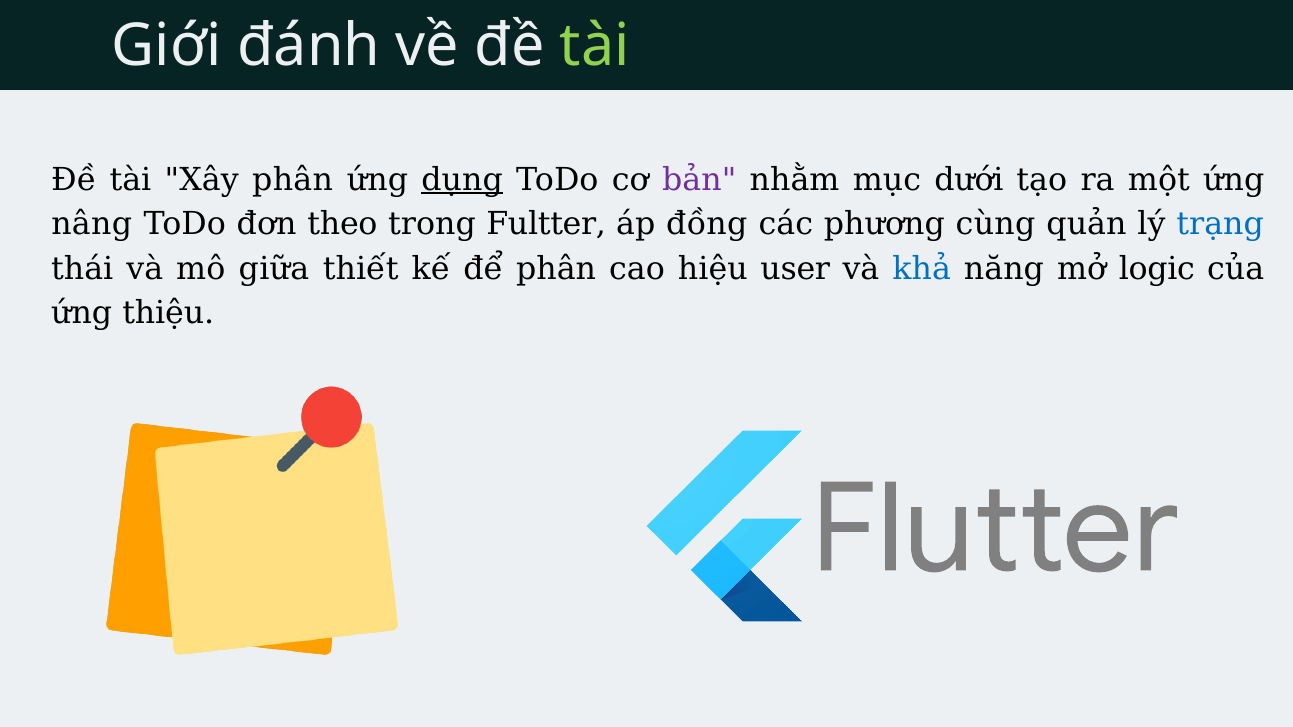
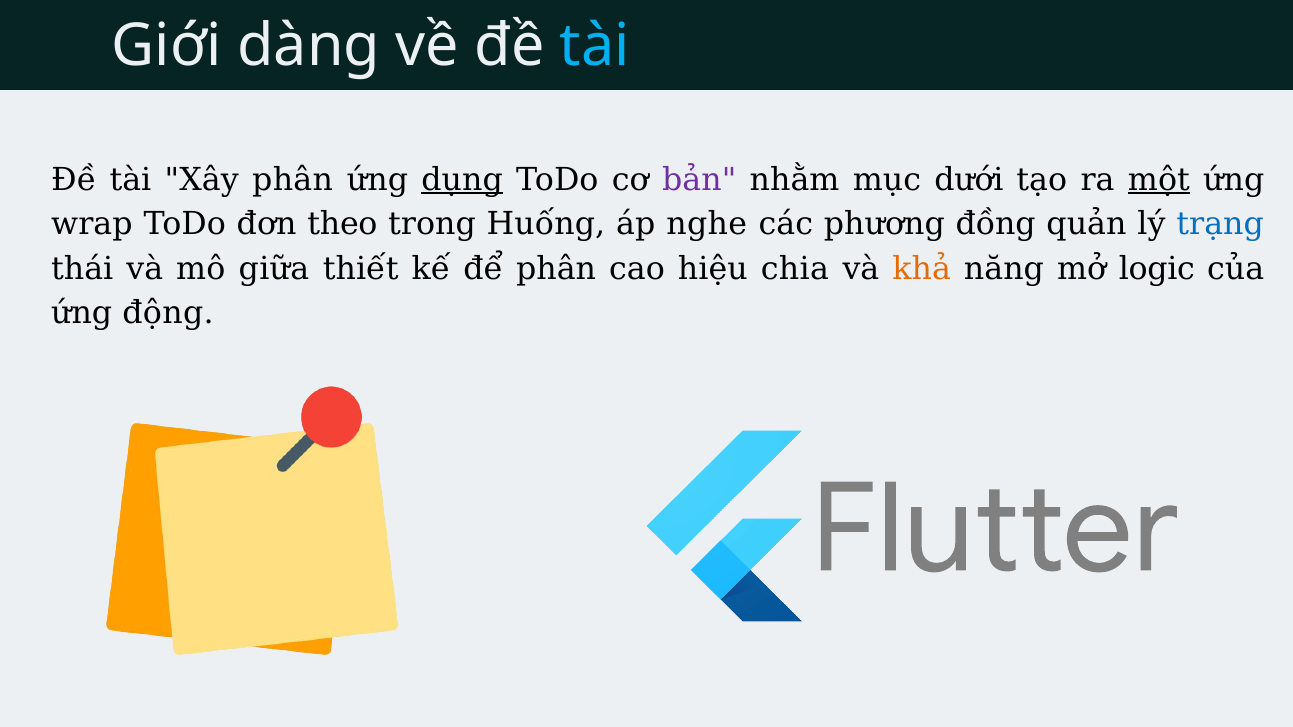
đánh: đánh -> dàng (309, 46)
tài colour: light green -> light blue (595, 46)
một underline: none -> present (1159, 180)
nâng: nâng -> wrap (92, 224)
Fultter: Fultter -> Huống (546, 224)
đồng: đồng -> nghe (707, 224)
cùng: cùng -> đồng (996, 224)
user: user -> chia (795, 269)
khả colour: blue -> orange (922, 269)
thiệu: thiệu -> động (168, 313)
